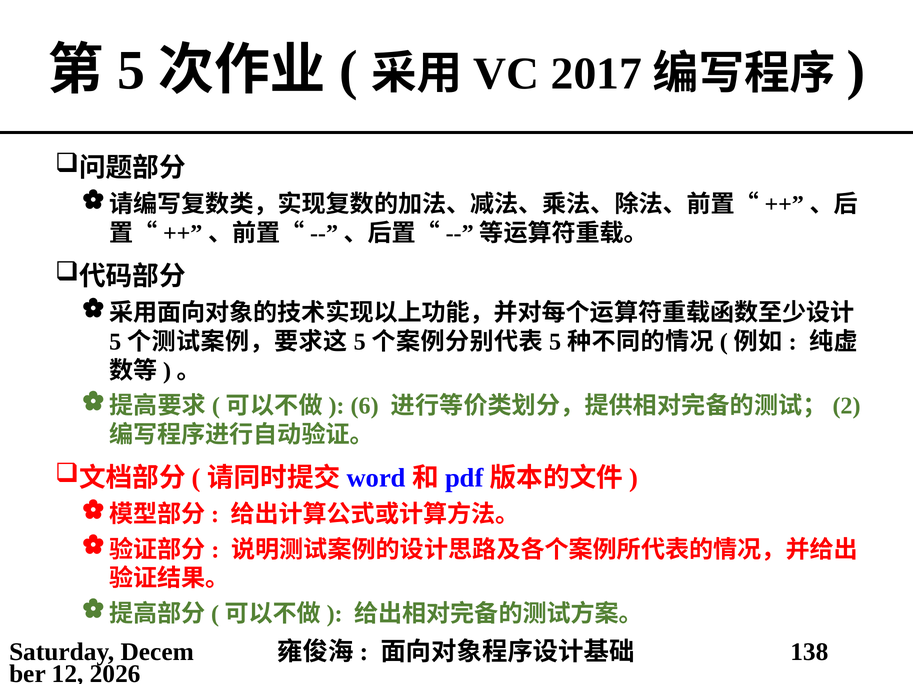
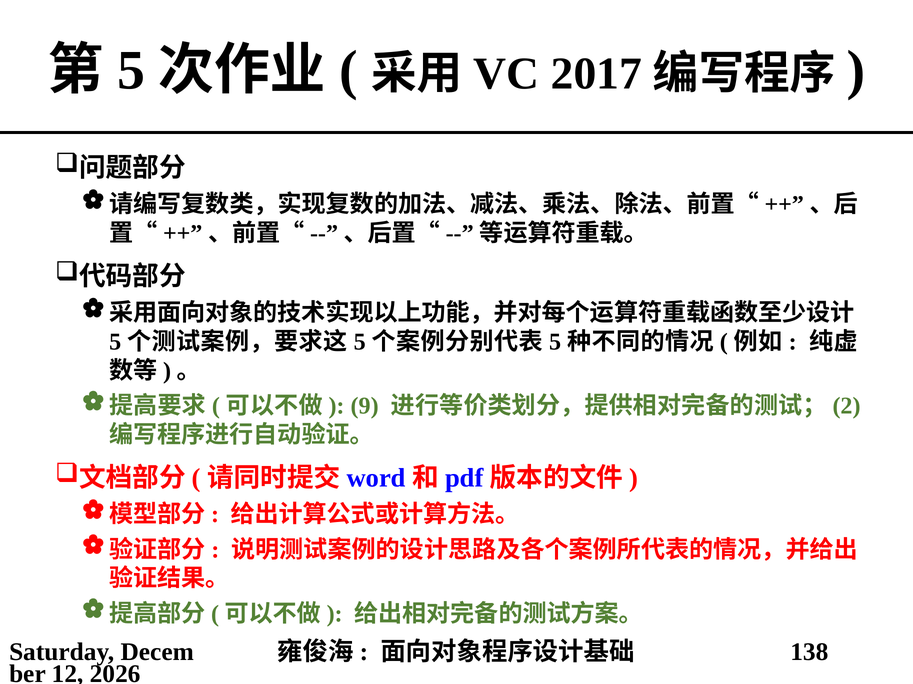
6: 6 -> 9 (365, 406)
